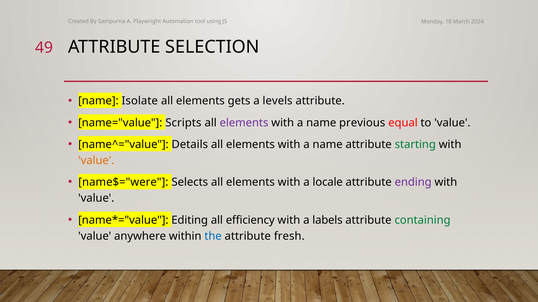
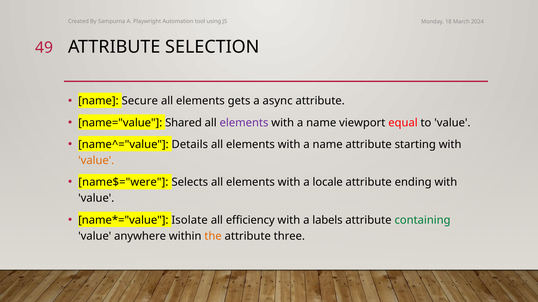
Isolate: Isolate -> Secure (140, 101)
levels: levels -> async (278, 101)
Scripts: Scripts -> Shared (184, 123)
previous: previous -> viewport (362, 123)
starting colour: green -> black (415, 145)
ending colour: purple -> black (413, 183)
Editing: Editing -> Isolate (190, 220)
the colour: blue -> orange (213, 237)
fresh: fresh -> three (289, 237)
